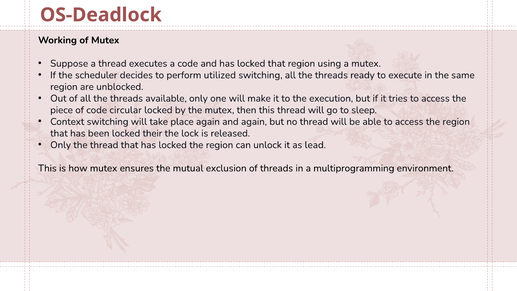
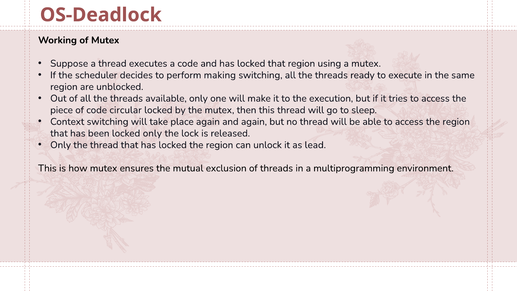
utilized: utilized -> making (220, 75)
locked their: their -> only (152, 133)
